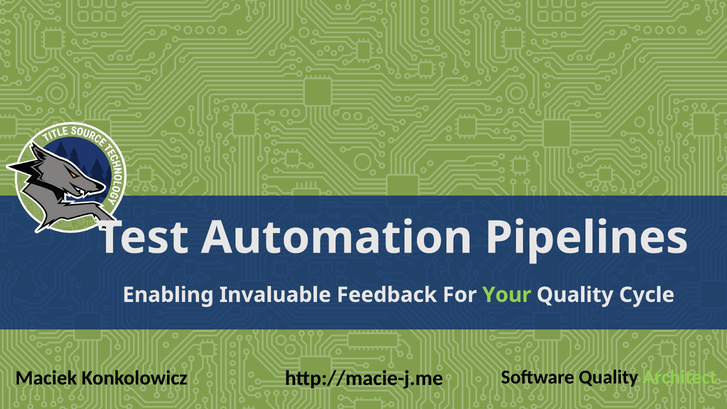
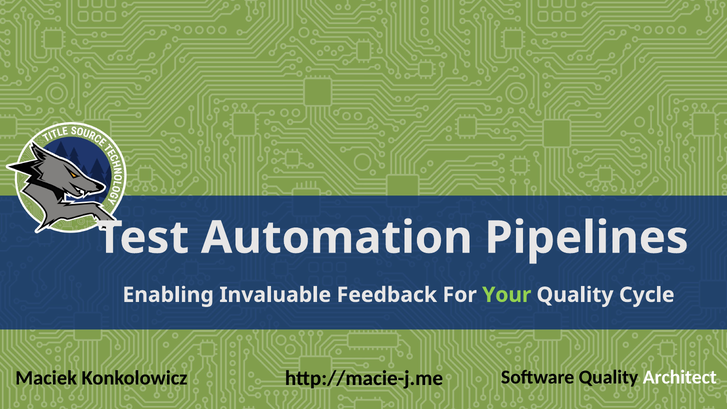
Architect colour: light green -> white (680, 377)
